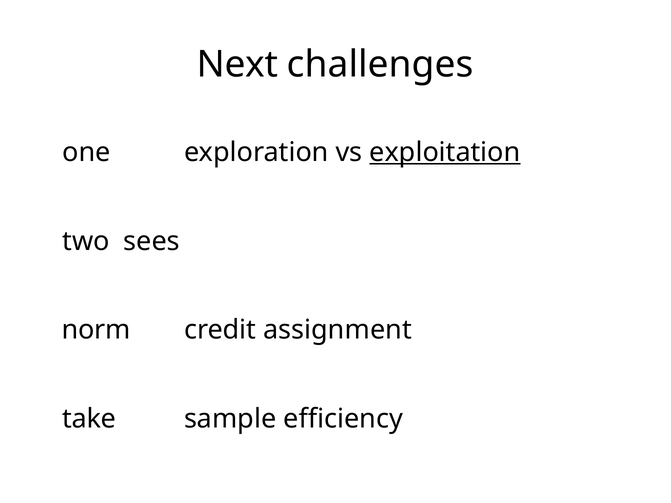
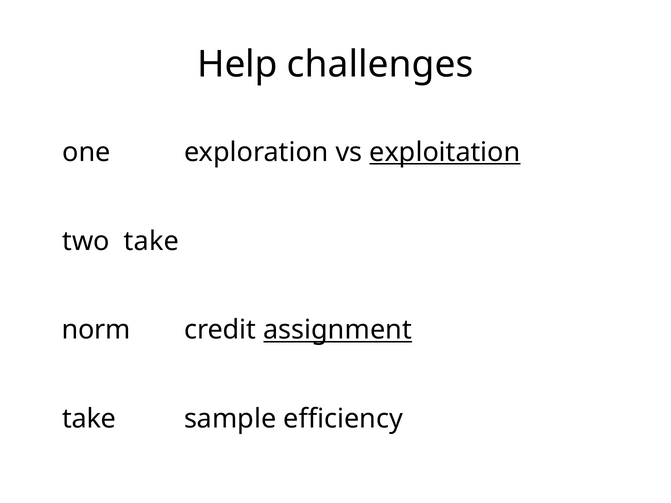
Next: Next -> Help (237, 65)
two sees: sees -> take (151, 241)
assignment underline: none -> present (338, 330)
